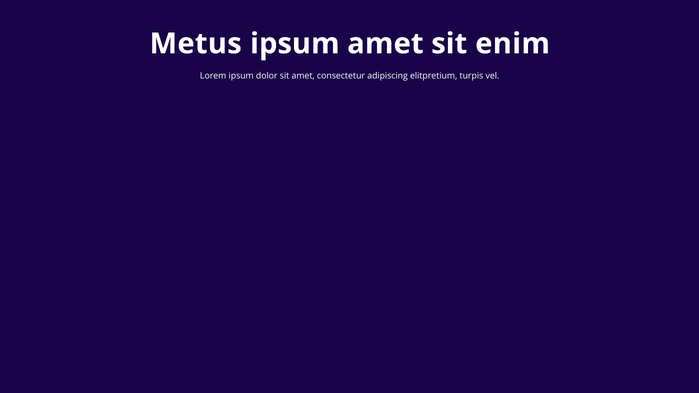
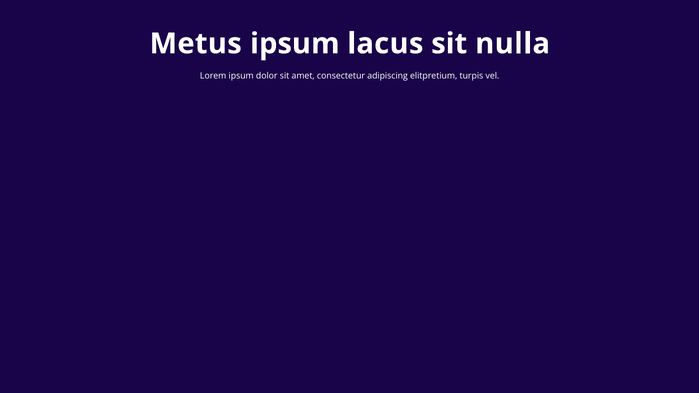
ipsum amet: amet -> lacus (385, 44)
enim: enim -> nulla (513, 44)
